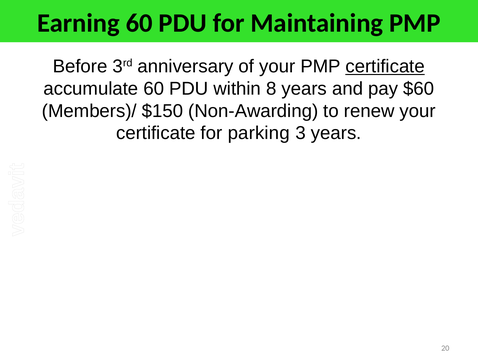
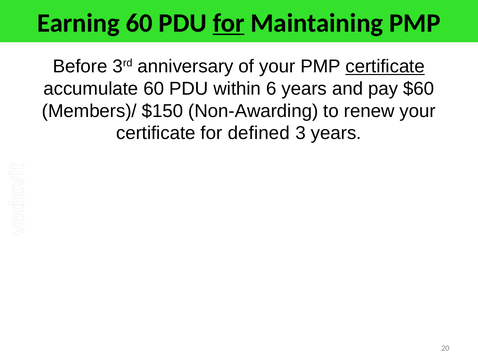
for underline: none -> present (229, 23)
8: 8 -> 6 (271, 89)
parking: parking -> defined (259, 133)
